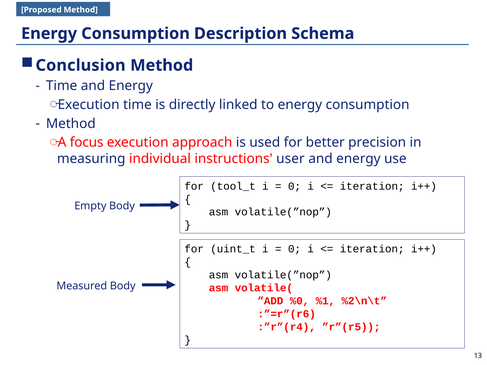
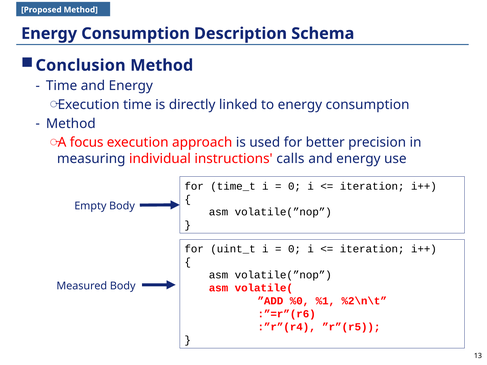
user: user -> calls (290, 159)
tool_t: tool_t -> time_t (233, 186)
